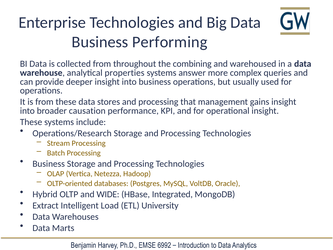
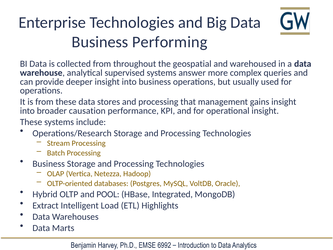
combining: combining -> geospatial (192, 64)
properties: properties -> supervised (125, 73)
WIDE: WIDE -> POOL (108, 194)
University: University -> Highlights (160, 205)
